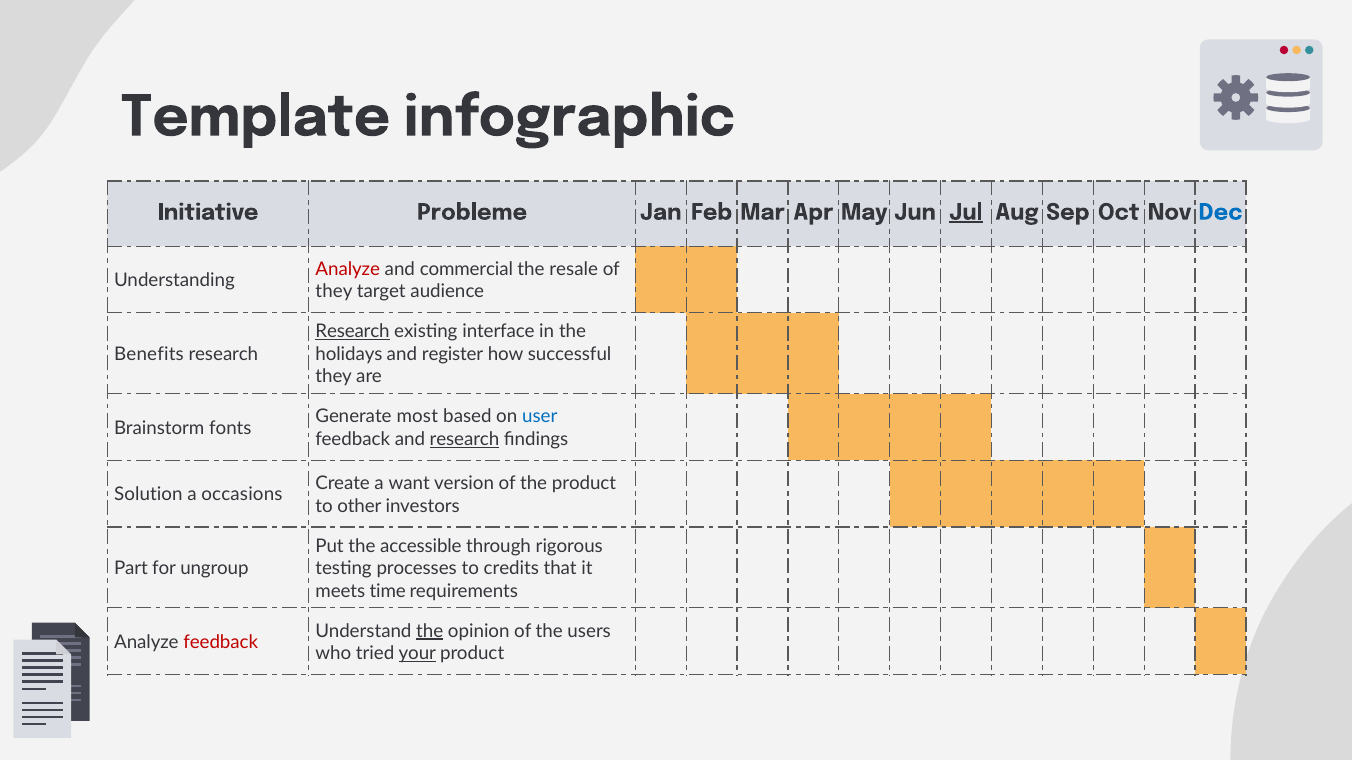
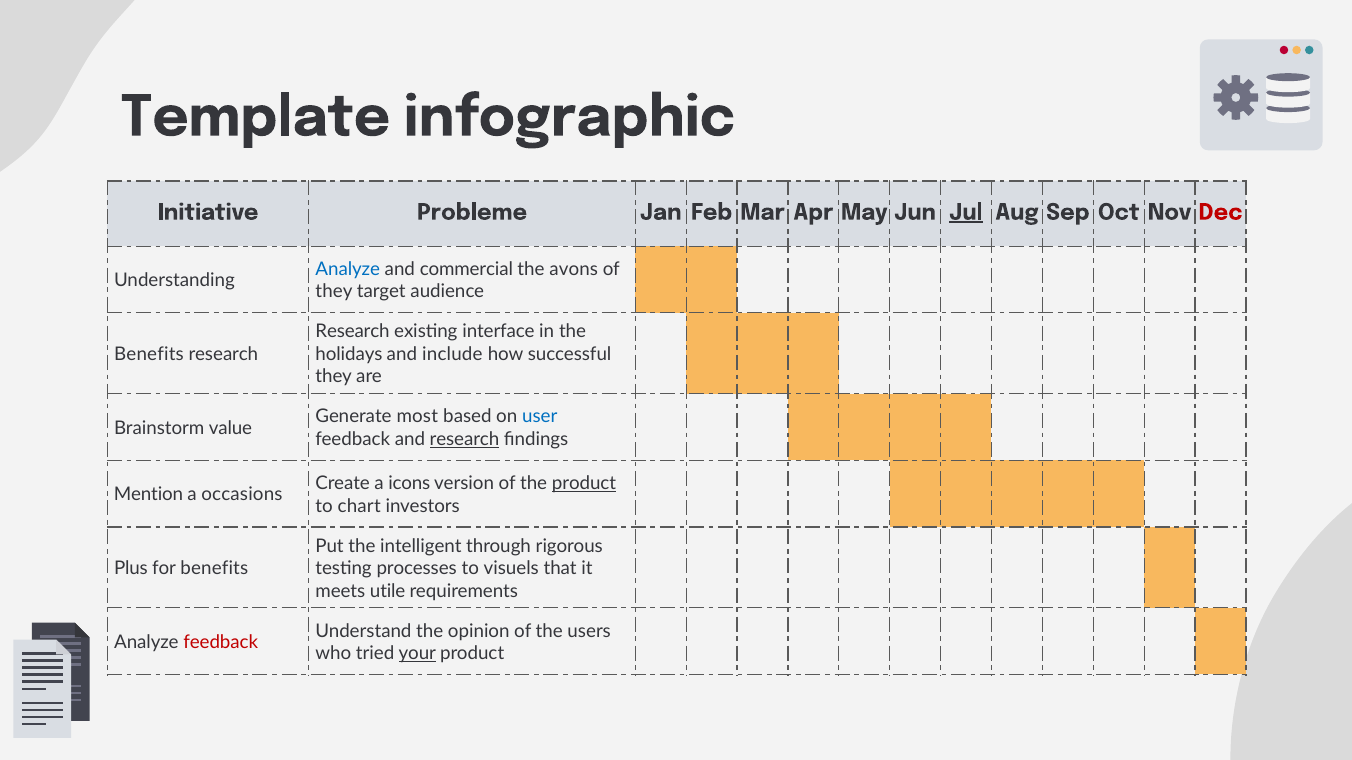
Dec colour: blue -> red (1220, 212)
Analyze colour: red -> blue (348, 269)
resale: resale -> avons (574, 269)
Research underline: present -> none (353, 332)
register: register -> include (452, 354)
fonts: fonts -> value (230, 428)
want: want -> icons (409, 484)
product underline: none -> present (584, 484)
Solution: Solution -> Mention (149, 495)
other: other -> chart (359, 506)
accessible: accessible -> intelligent (421, 546)
Part: Part -> Plus (131, 569)
for ungroup: ungroup -> benefits (214, 569)
credits: credits -> visuels (511, 569)
time: time -> utile (388, 591)
the underline: present -> none (430, 631)
